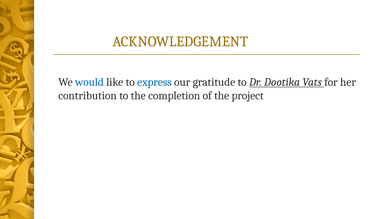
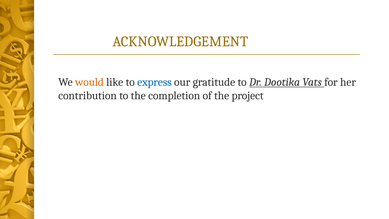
would colour: blue -> orange (89, 82)
